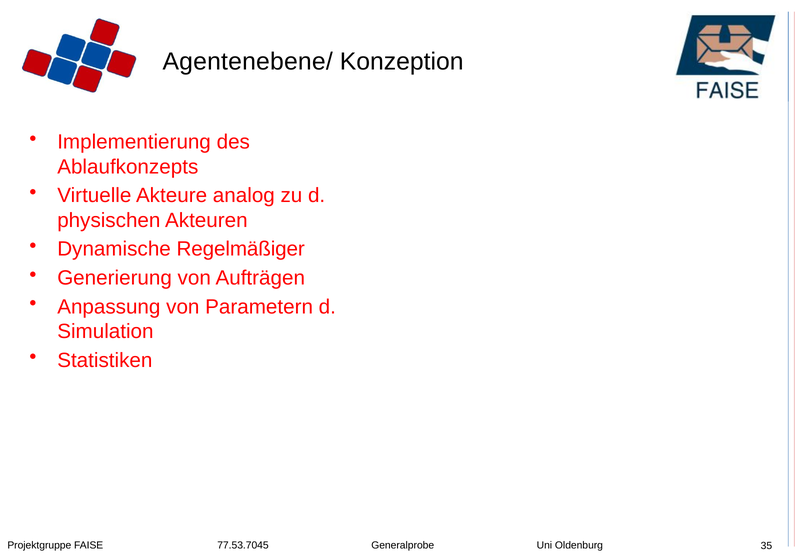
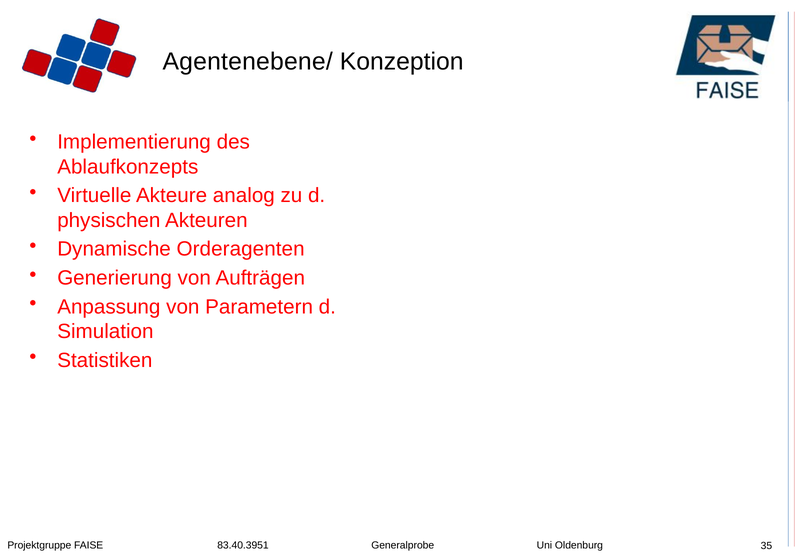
Regelmäßiger: Regelmäßiger -> Orderagenten (241, 249)
77.53.7045: 77.53.7045 -> 83.40.3951 (243, 546)
